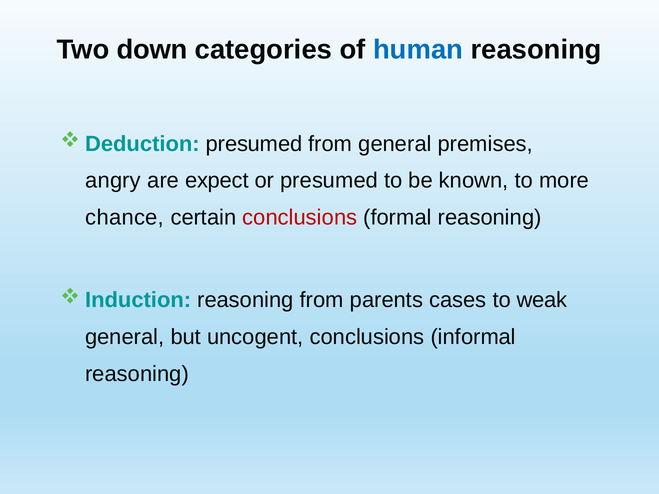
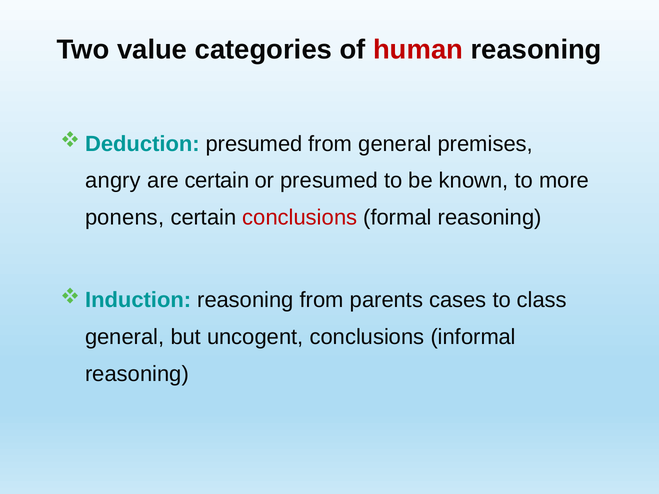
down: down -> value (152, 50)
human colour: blue -> red (418, 50)
are expect: expect -> certain (217, 181)
chance: chance -> ponens (125, 218)
weak: weak -> class (542, 300)
